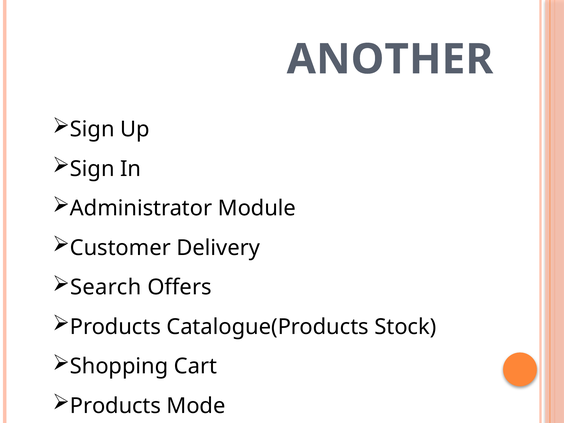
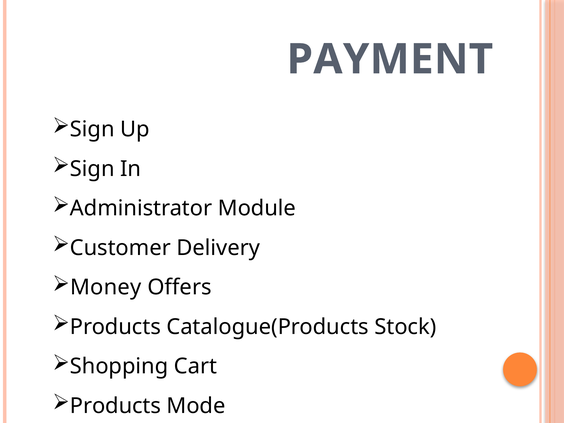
ANOTHER: ANOTHER -> PAYMENT (390, 59)
Search: Search -> Money (106, 287)
